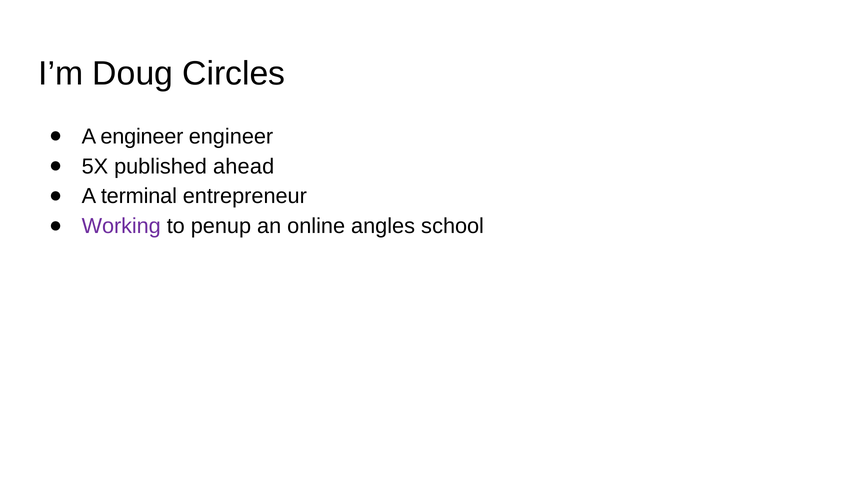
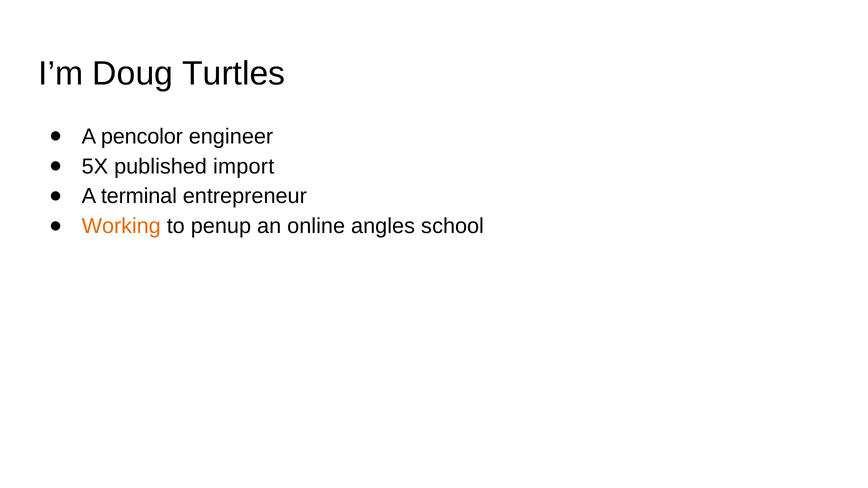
Circles: Circles -> Turtles (234, 74)
A engineer: engineer -> pencolor (142, 137)
ahead: ahead -> import (244, 166)
Working colour: purple -> orange (121, 226)
